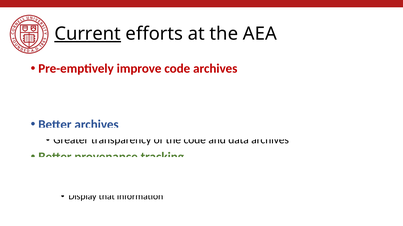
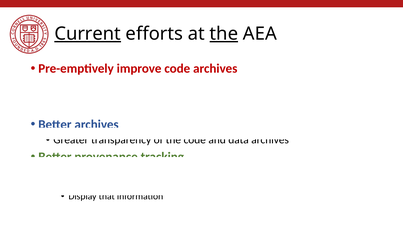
the underline: none -> present (224, 34)
